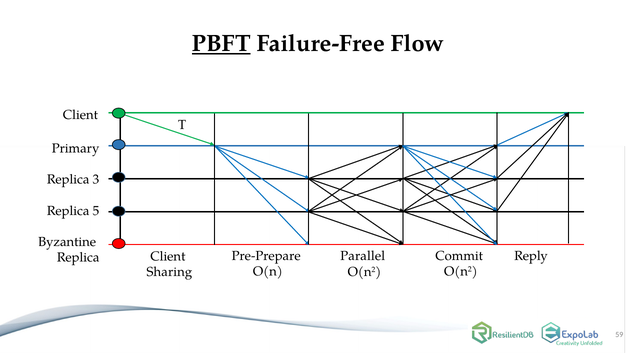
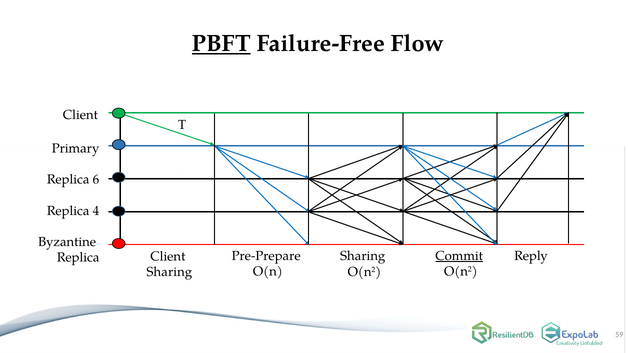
3: 3 -> 6 (96, 180)
5: 5 -> 4 (96, 211)
Commit underline: none -> present (459, 256)
Parallel: Parallel -> Sharing (363, 256)
